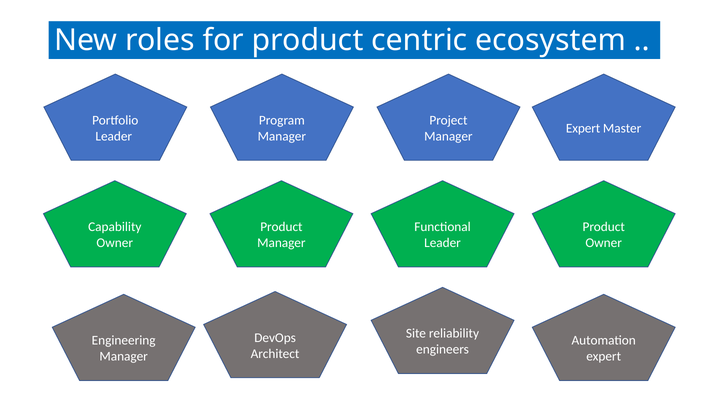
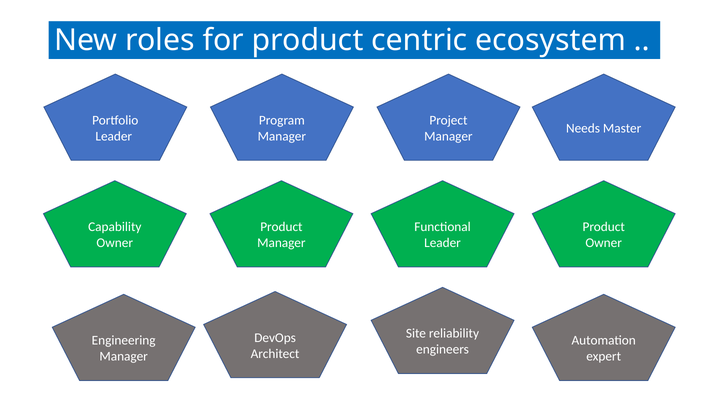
Expert: Expert -> Needs (583, 128)
